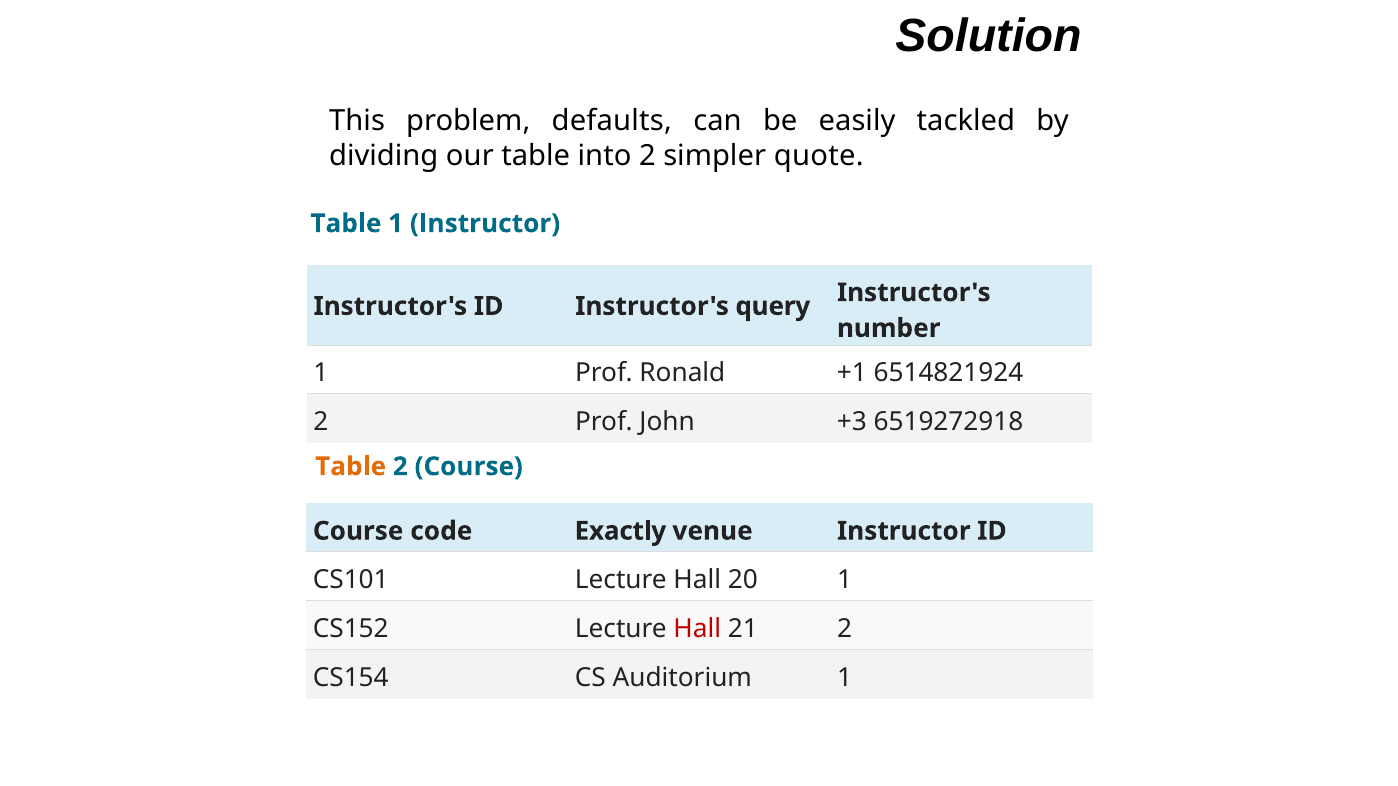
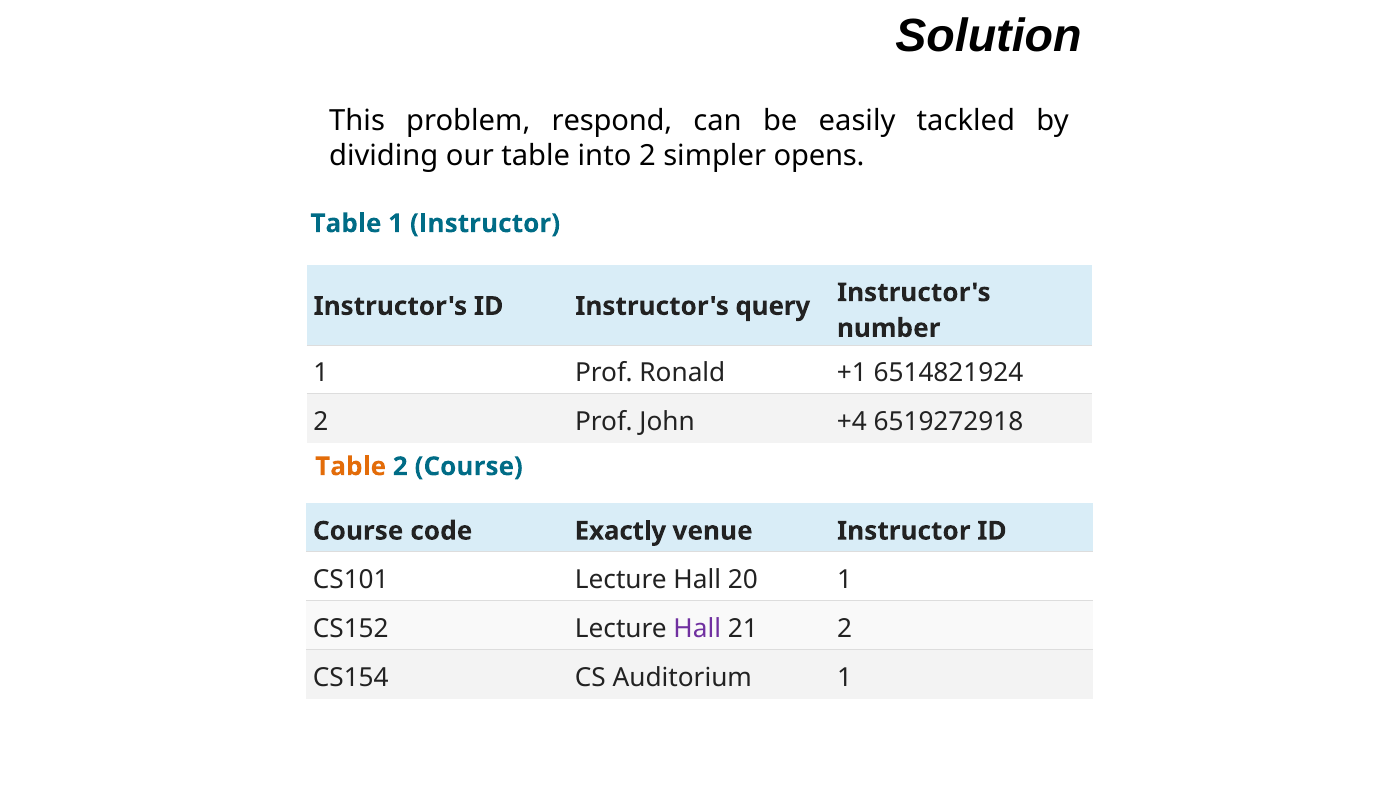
defaults: defaults -> respond (612, 121)
quote: quote -> opens (819, 156)
+3: +3 -> +4 (852, 422)
Hall colour: red -> purple (697, 629)
